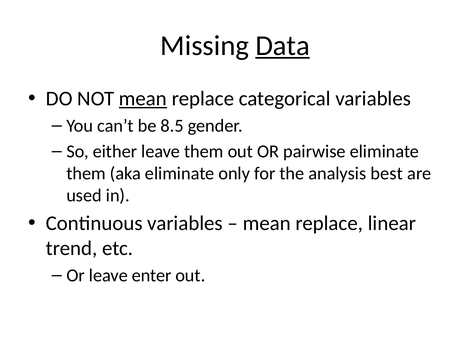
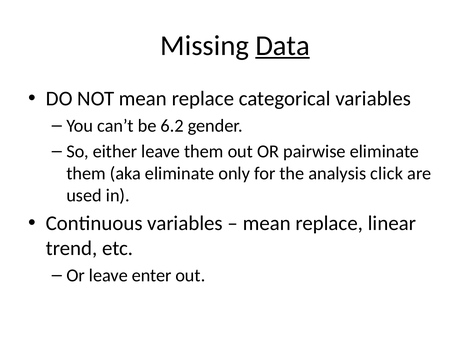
mean underline: present -> none (143, 99)
8.5: 8.5 -> 6.2 (172, 126)
best: best -> click (387, 173)
